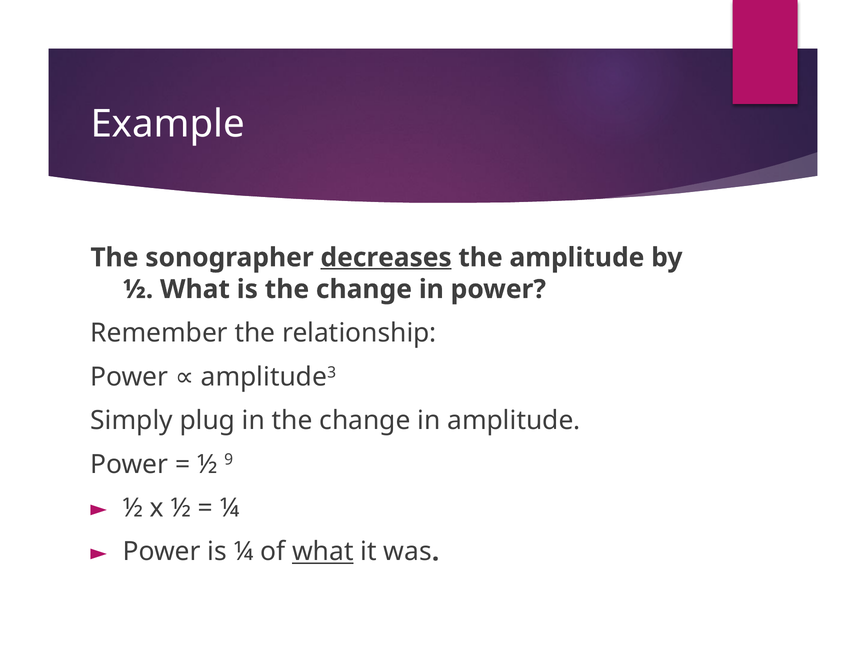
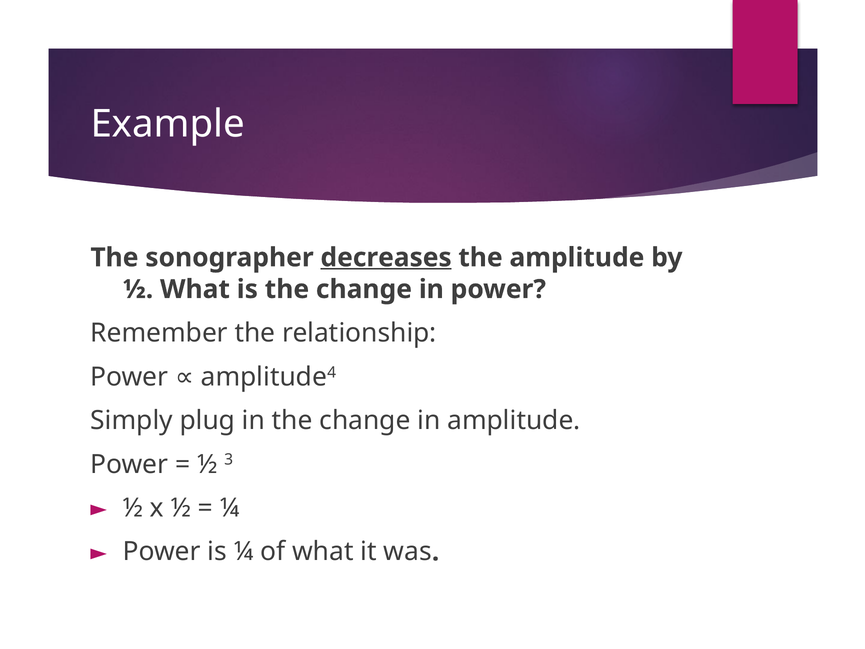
3: 3 -> 4 (332, 372)
9: 9 -> 3 (229, 460)
what underline: present -> none (323, 552)
